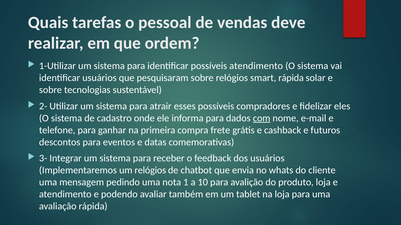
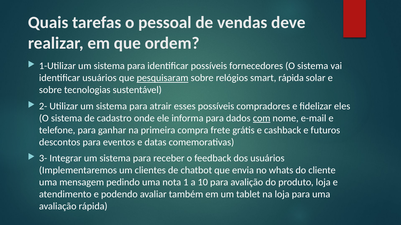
possíveis atendimento: atendimento -> fornecedores (256, 66)
pesquisaram underline: none -> present (163, 78)
um relógios: relógios -> clientes (150, 171)
